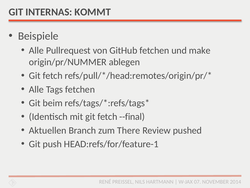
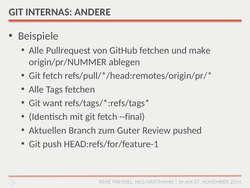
KOMMT: KOMMT -> ANDERE (93, 12)
beim: beim -> want (53, 103)
There: There -> Guter (129, 130)
